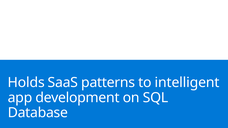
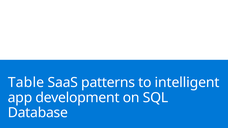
Holds: Holds -> Table (26, 83)
